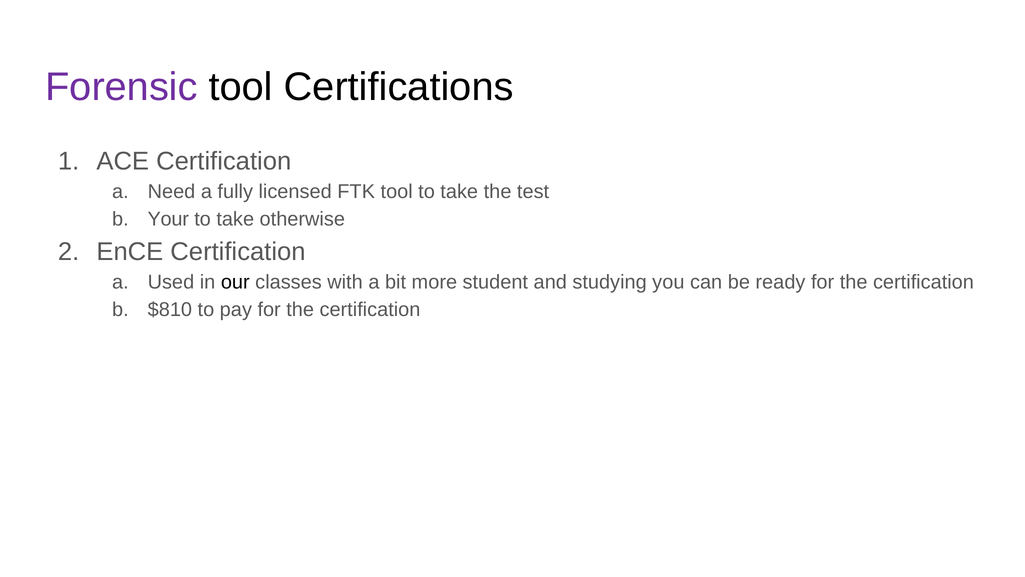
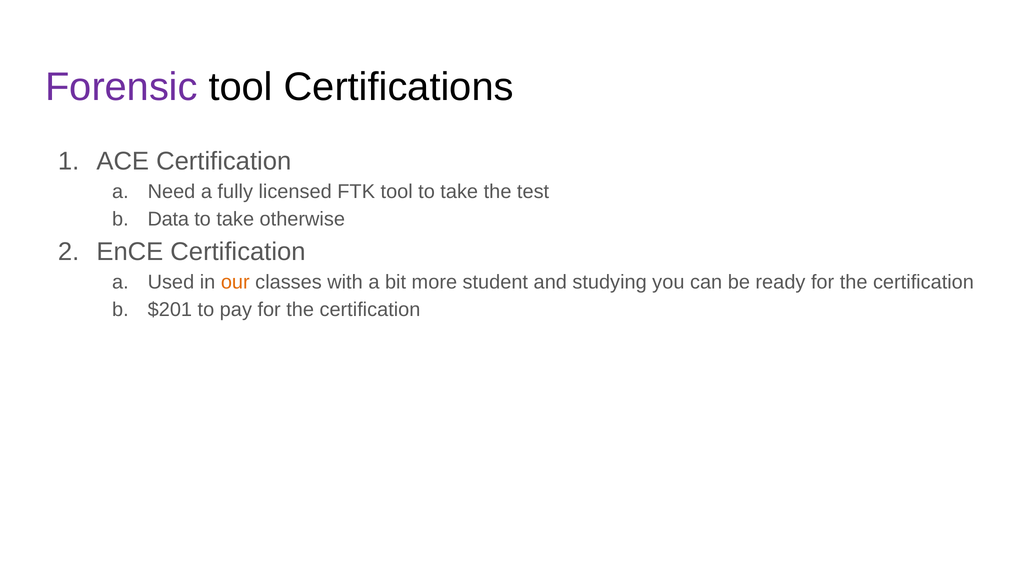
Your: Your -> Data (168, 219)
our colour: black -> orange (235, 282)
$810: $810 -> $201 (170, 309)
